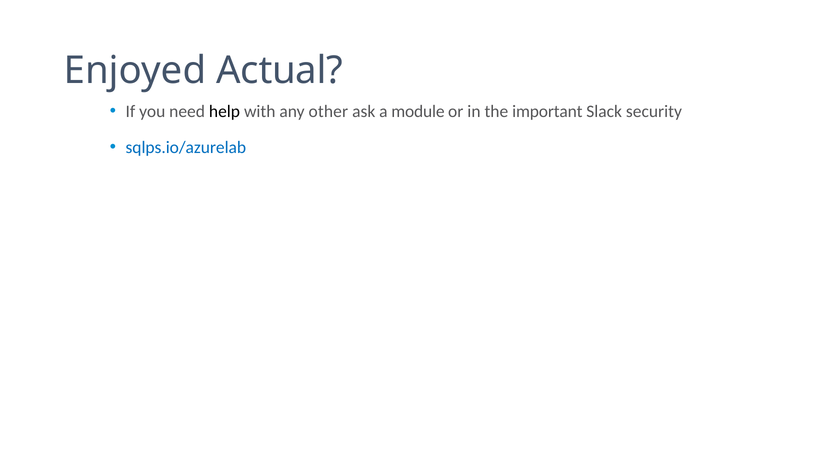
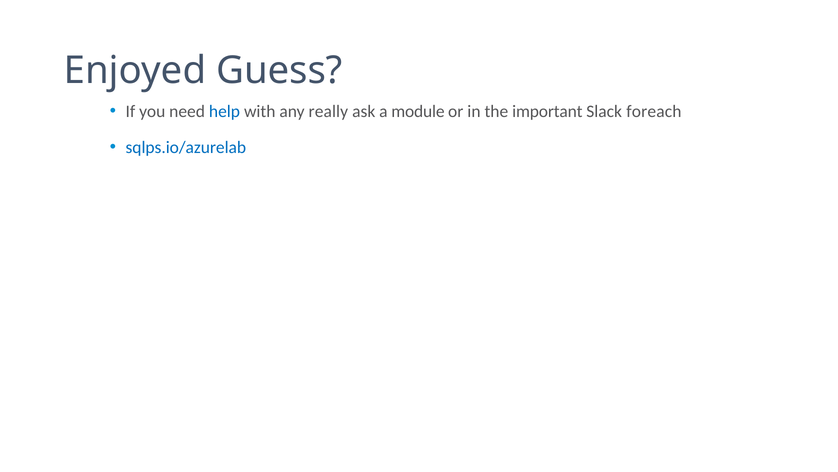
Actual: Actual -> Guess (279, 70)
help colour: black -> blue (225, 111)
other: other -> really (328, 111)
security: security -> foreach (654, 111)
